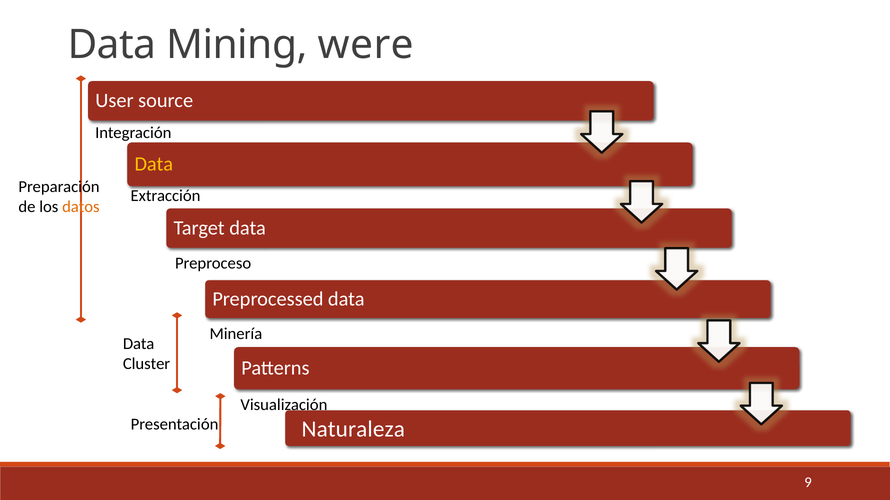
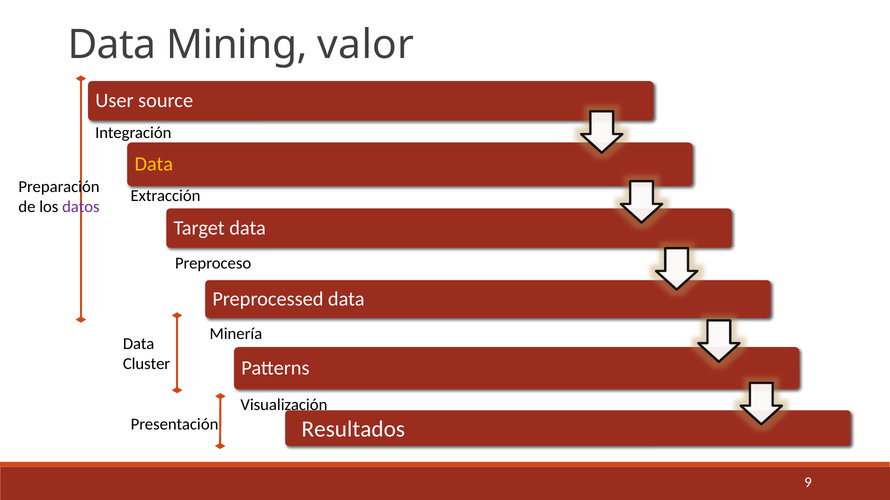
were: were -> valor (366, 45)
datos colour: orange -> purple (81, 207)
Naturaleza: Naturaleza -> Resultados (353, 429)
